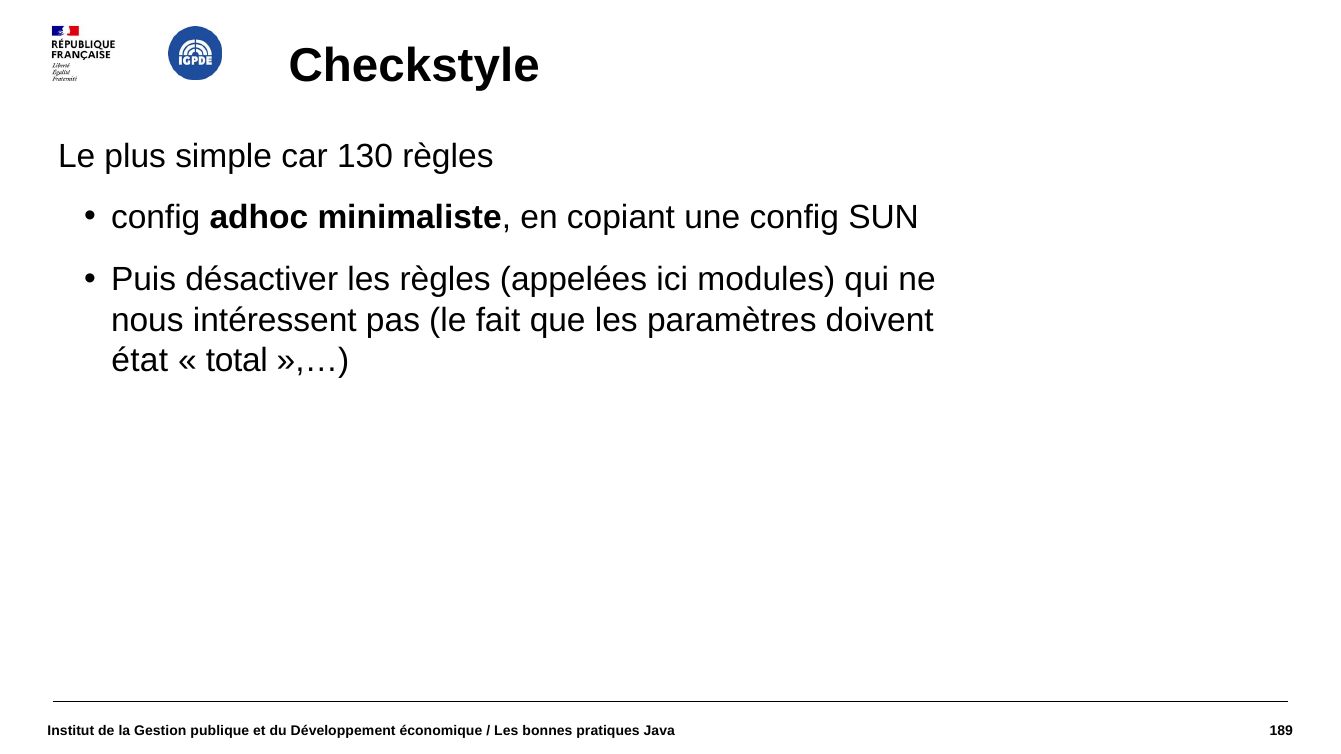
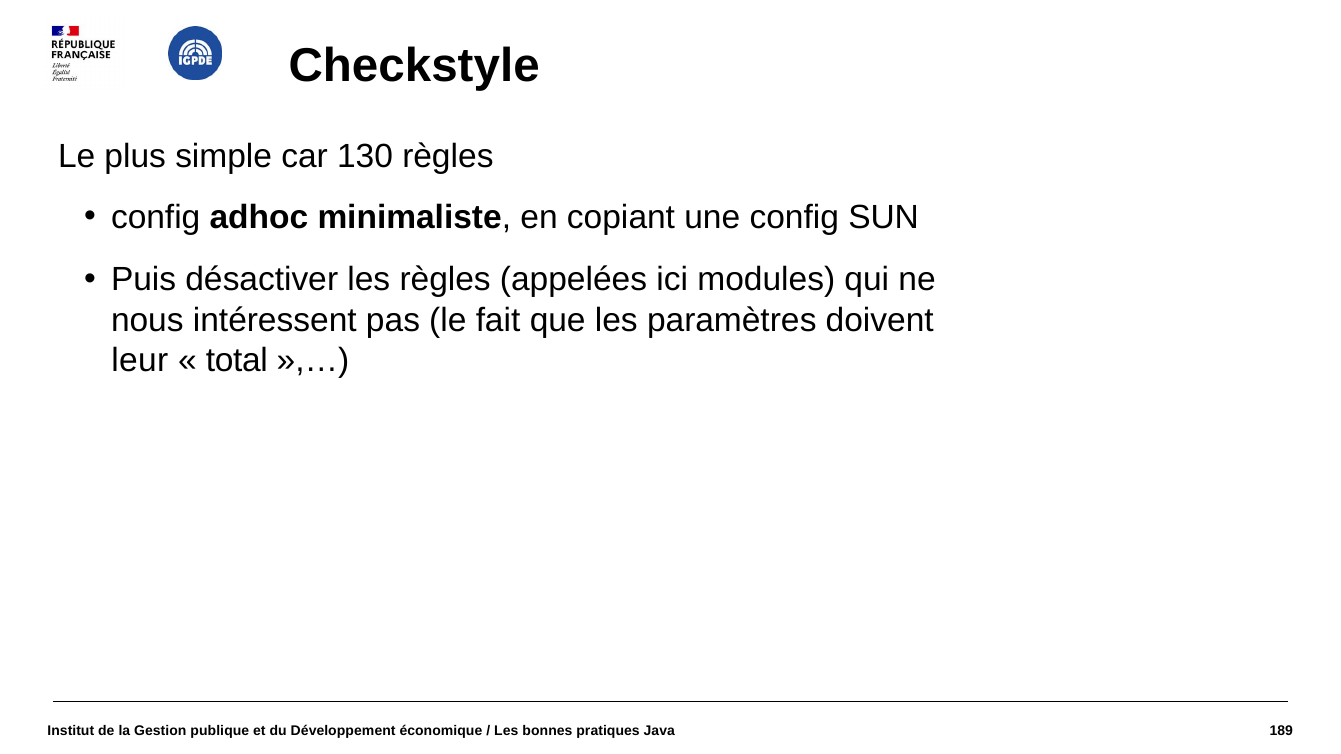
état: état -> leur (140, 361)
